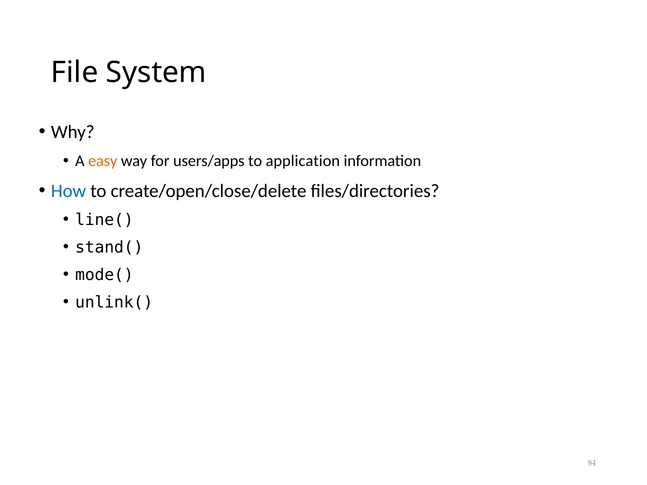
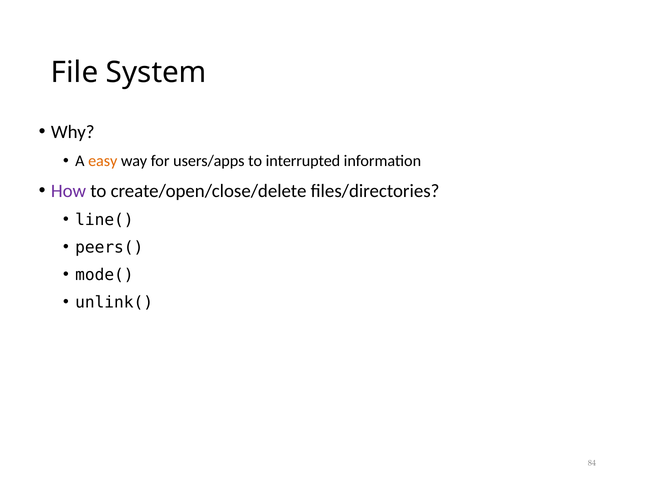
application: application -> interrupted (303, 161)
How colour: blue -> purple (68, 191)
stand(: stand( -> peers( (109, 247)
